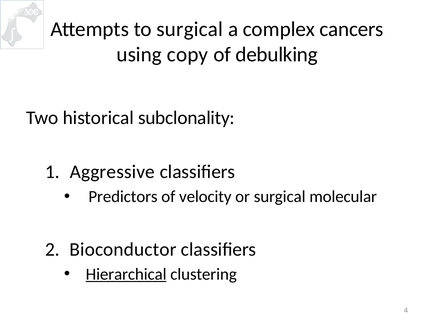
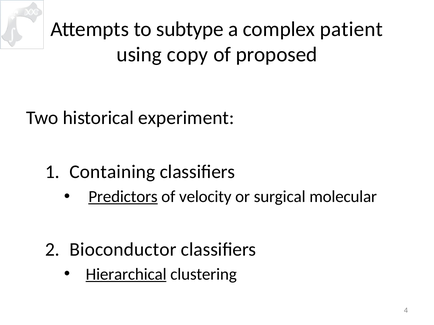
to surgical: surgical -> subtype (190, 29)
cancers: cancers -> patient (351, 29)
debulking: debulking -> proposed (277, 55)
subclonality: subclonality -> experiment (186, 118)
Aggressive: Aggressive -> Containing (112, 172)
Predictors underline: none -> present (123, 197)
